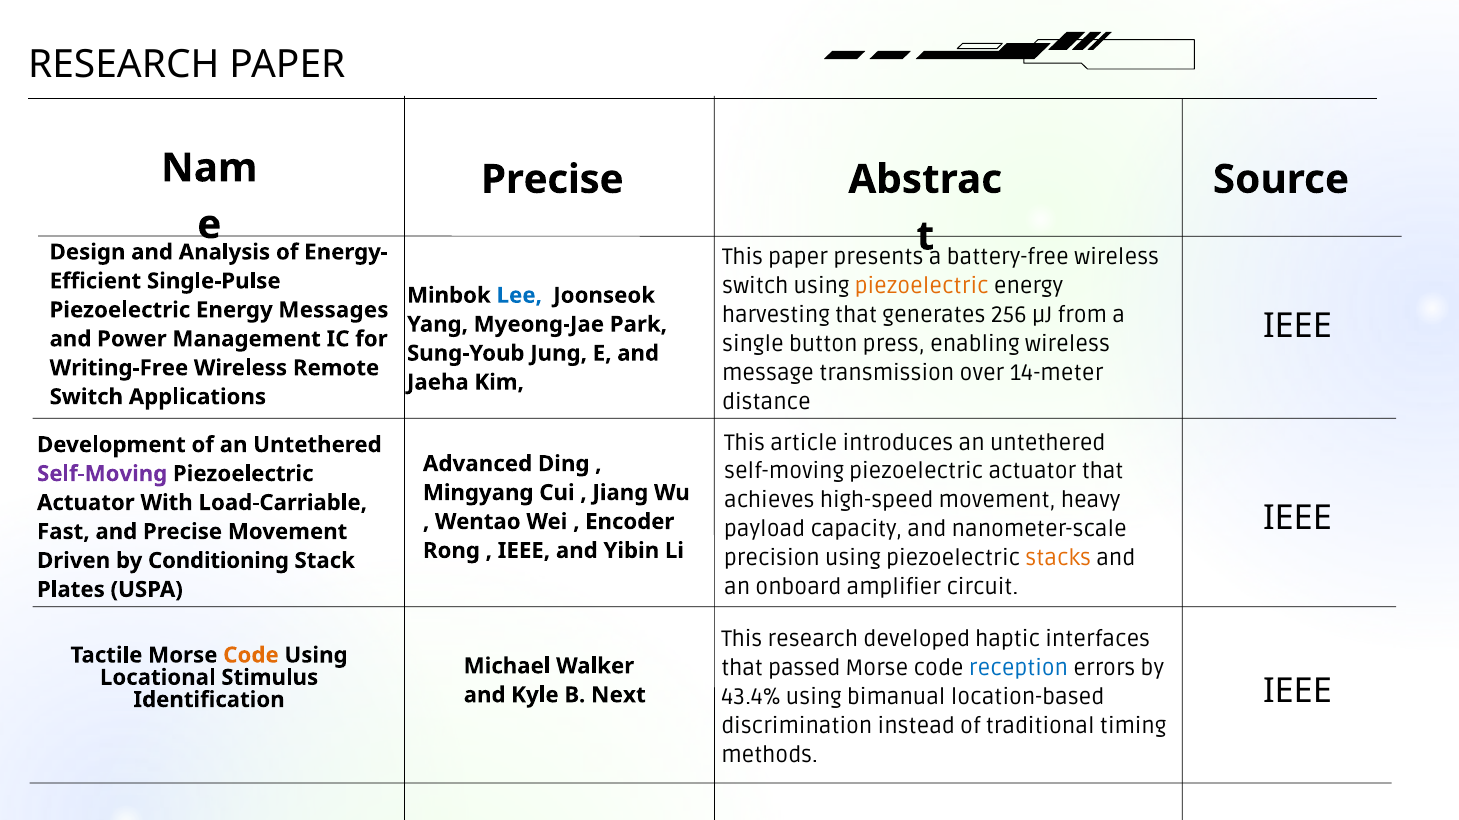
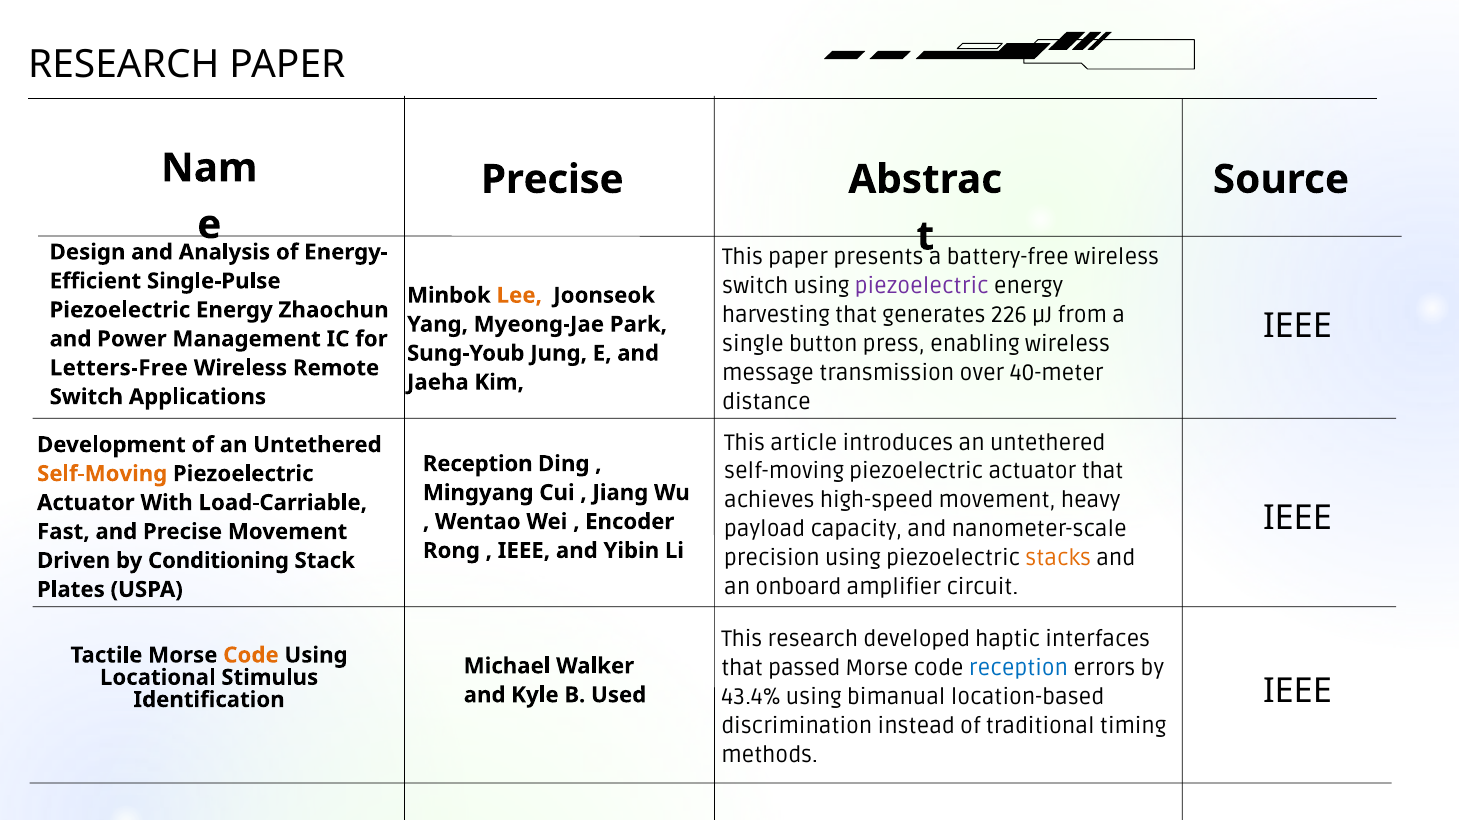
piezoelectric colour: orange -> purple (922, 287)
Lee colour: blue -> orange (519, 296)
Messages: Messages -> Zhaochun (334, 310)
256: 256 -> 226 (1009, 316)
Writing-Free: Writing-Free -> Letters-Free (119, 368)
14-meter: 14-meter -> 40-meter (1057, 374)
Advanced: Advanced -> Reception (478, 464)
Self-Moving colour: purple -> orange (102, 474)
Next: Next -> Used (619, 696)
